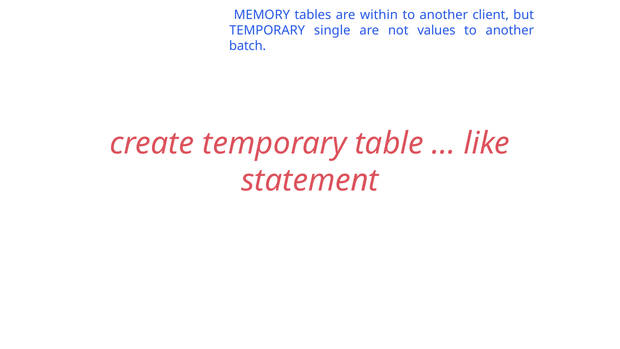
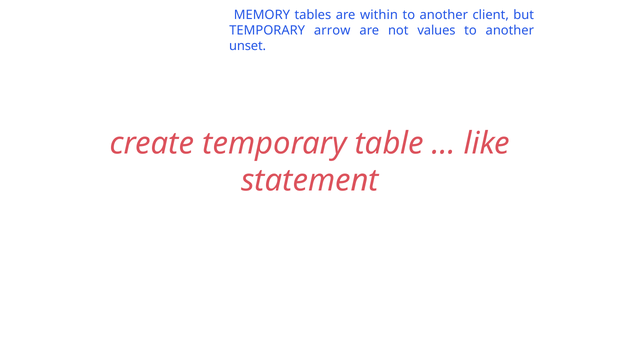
single: single -> arrow (332, 30)
batch: batch -> unset (248, 46)
